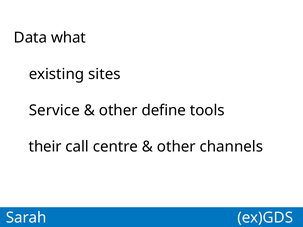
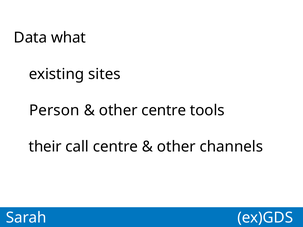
Service: Service -> Person (54, 110)
other define: define -> centre (164, 110)
